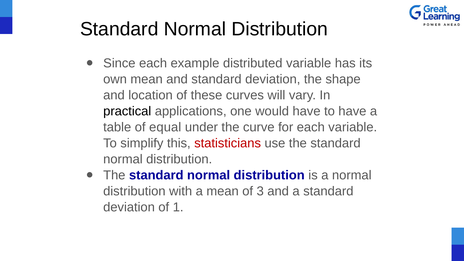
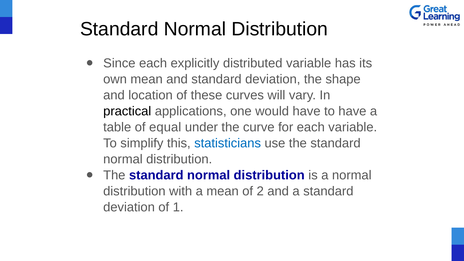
example: example -> explicitly (195, 63)
statisticians colour: red -> blue (228, 143)
3: 3 -> 2 (260, 191)
